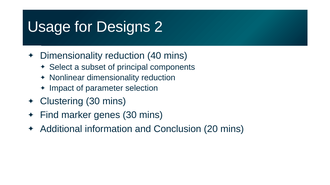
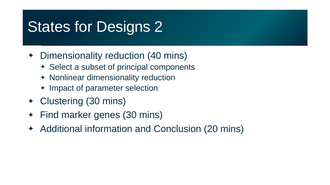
Usage: Usage -> States (49, 27)
